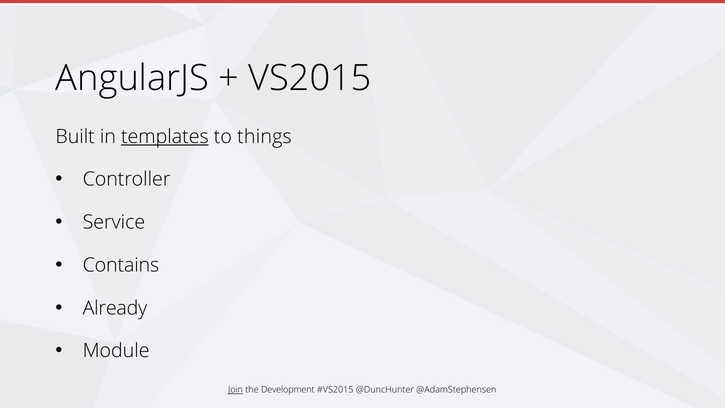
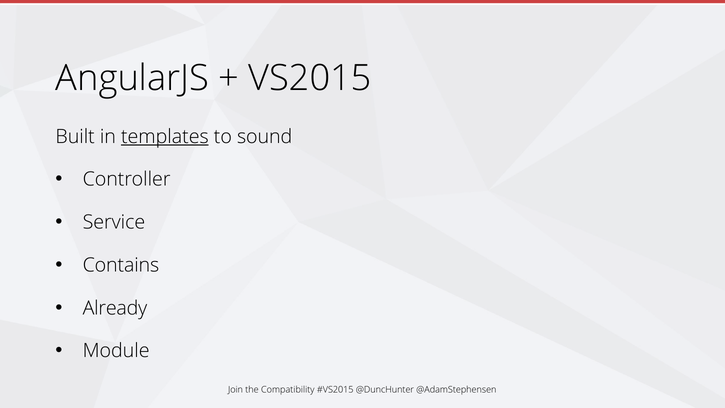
things: things -> sound (265, 136)
Join underline: present -> none (236, 389)
Development: Development -> Compatibility (288, 389)
